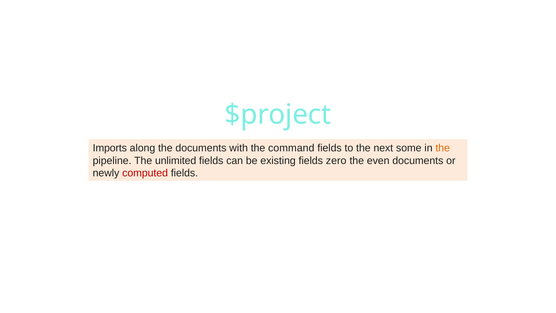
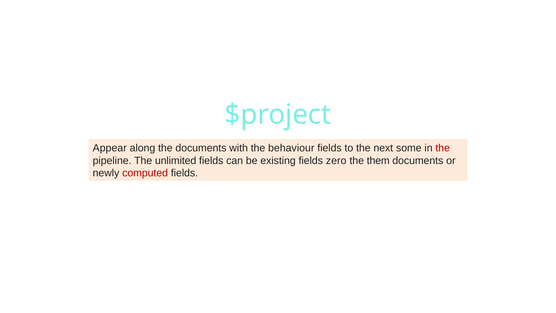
Imports: Imports -> Appear (110, 148)
command: command -> behaviour (291, 148)
the colour: orange -> red (443, 148)
even: even -> them (378, 161)
